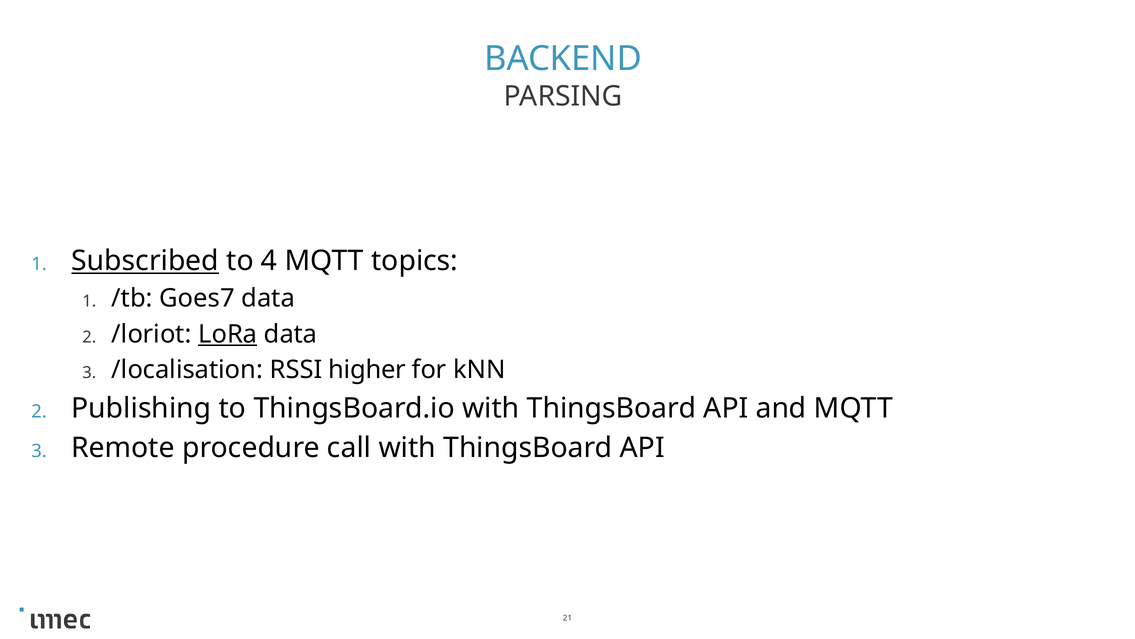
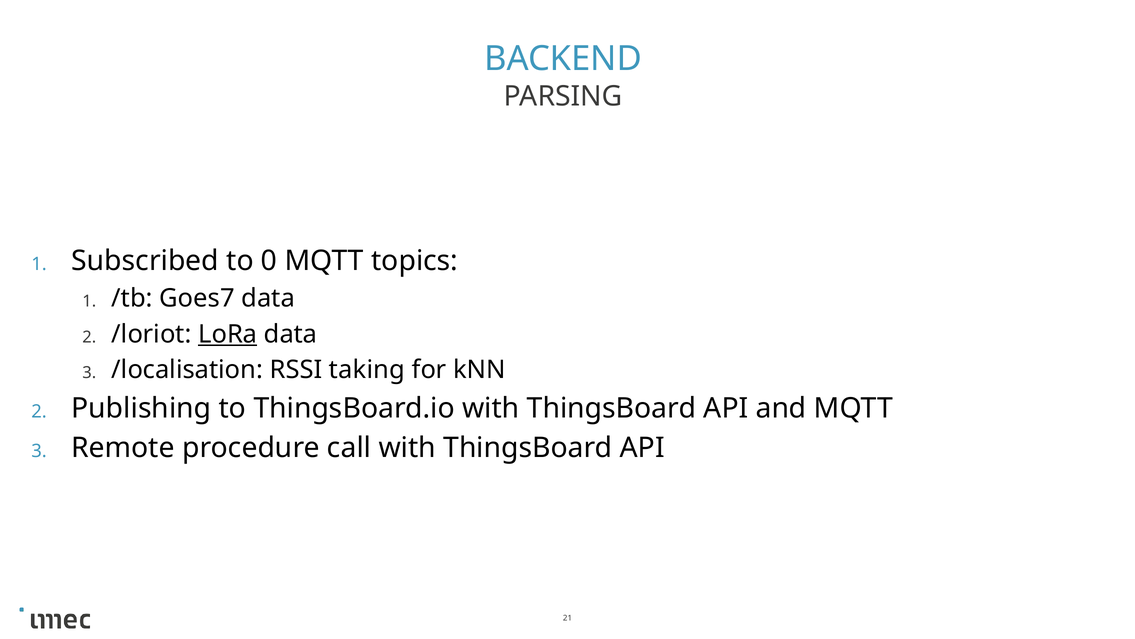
Subscribed underline: present -> none (145, 261)
4: 4 -> 0 (269, 261)
higher: higher -> taking (367, 370)
